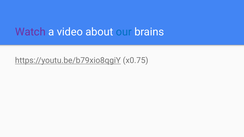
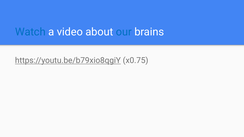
Watch colour: purple -> blue (30, 32)
